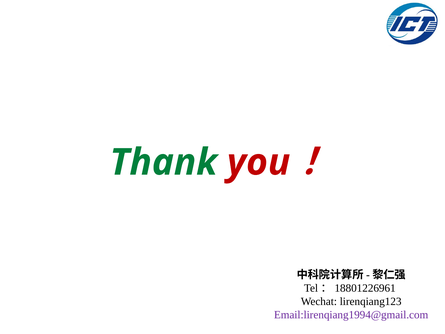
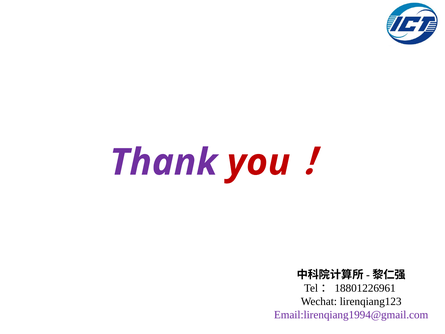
Thank colour: green -> purple (164, 162)
